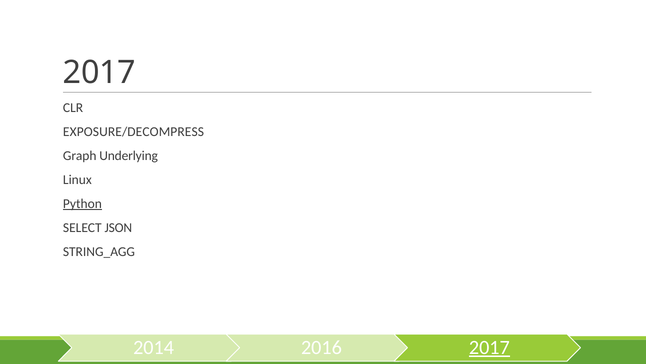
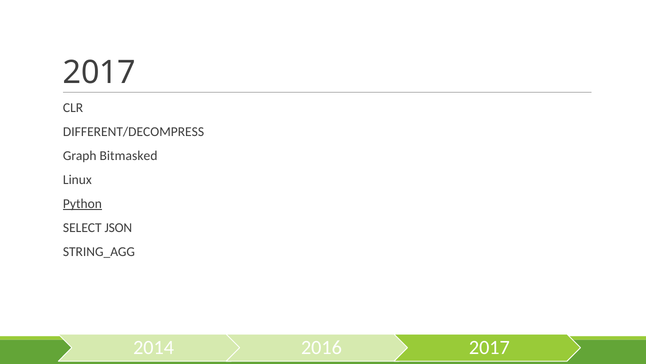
EXPOSURE/DECOMPRESS: EXPOSURE/DECOMPRESS -> DIFFERENT/DECOMPRESS (134, 131)
Underlying: Underlying -> Bitmasked (128, 155)
2017 underline: present -> none (489, 347)
